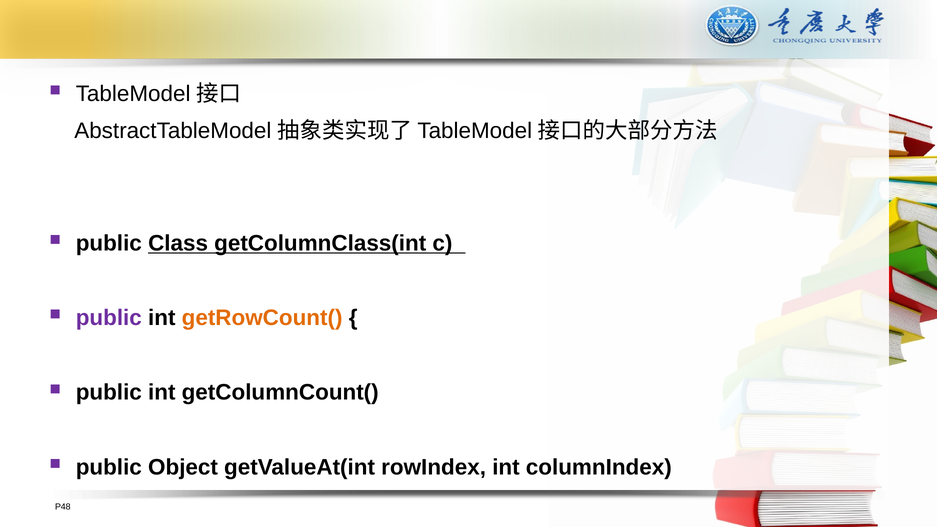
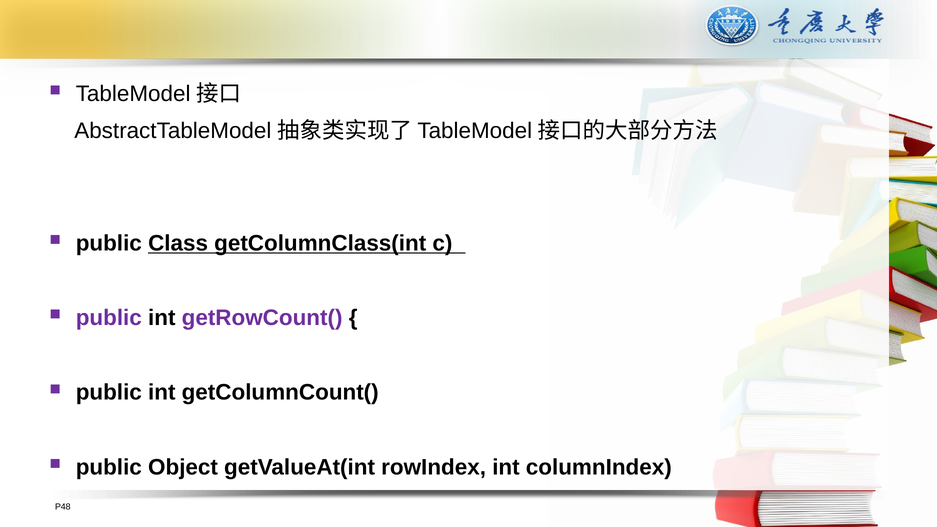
getRowCount( colour: orange -> purple (262, 318)
